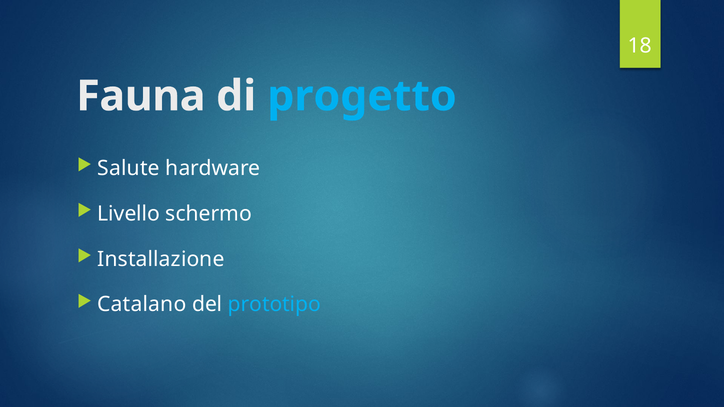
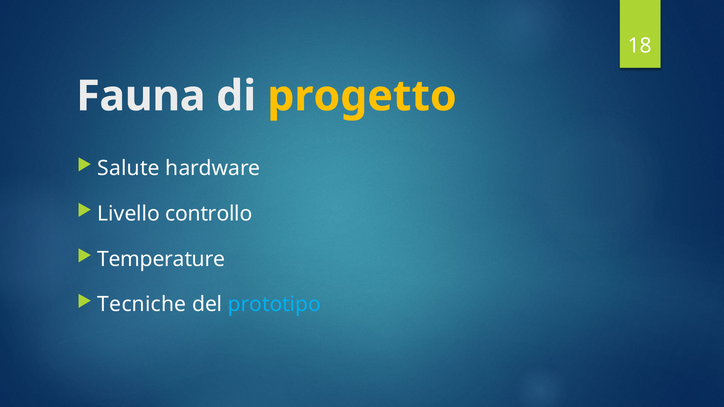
progetto colour: light blue -> yellow (362, 96)
schermo: schermo -> controllo (209, 214)
Installazione: Installazione -> Temperature (161, 259)
Catalano: Catalano -> Tecniche (142, 305)
